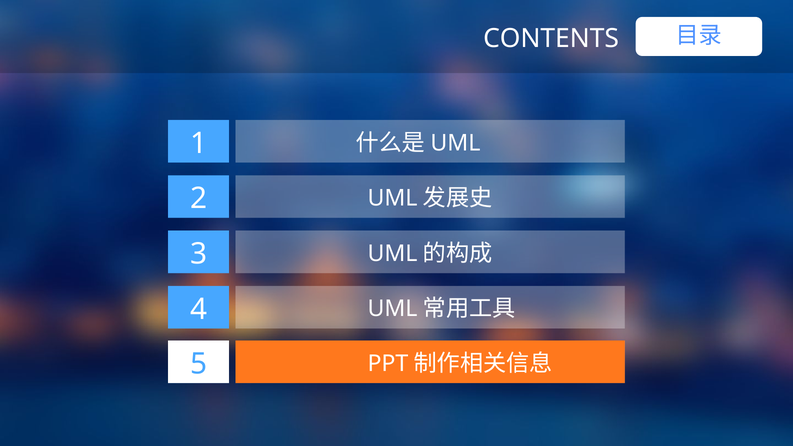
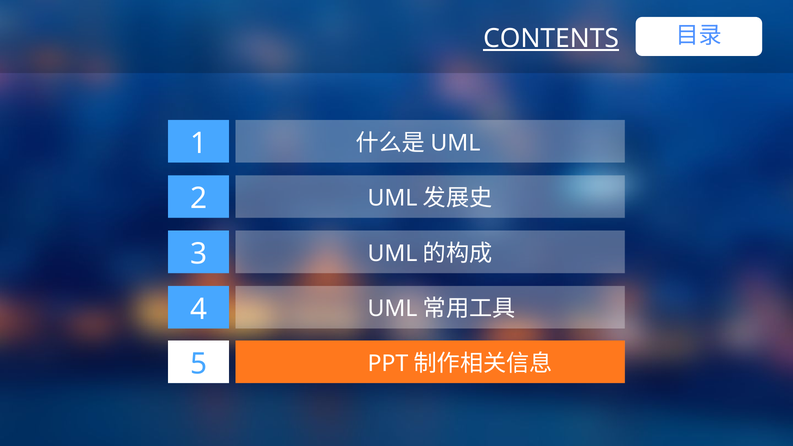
CONTENTS underline: none -> present (551, 39)
